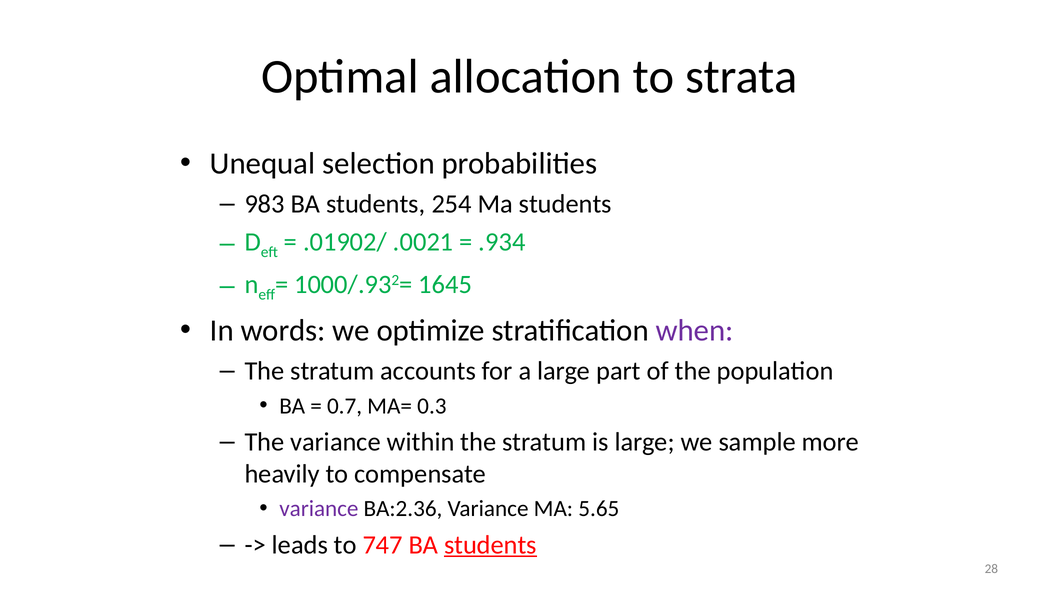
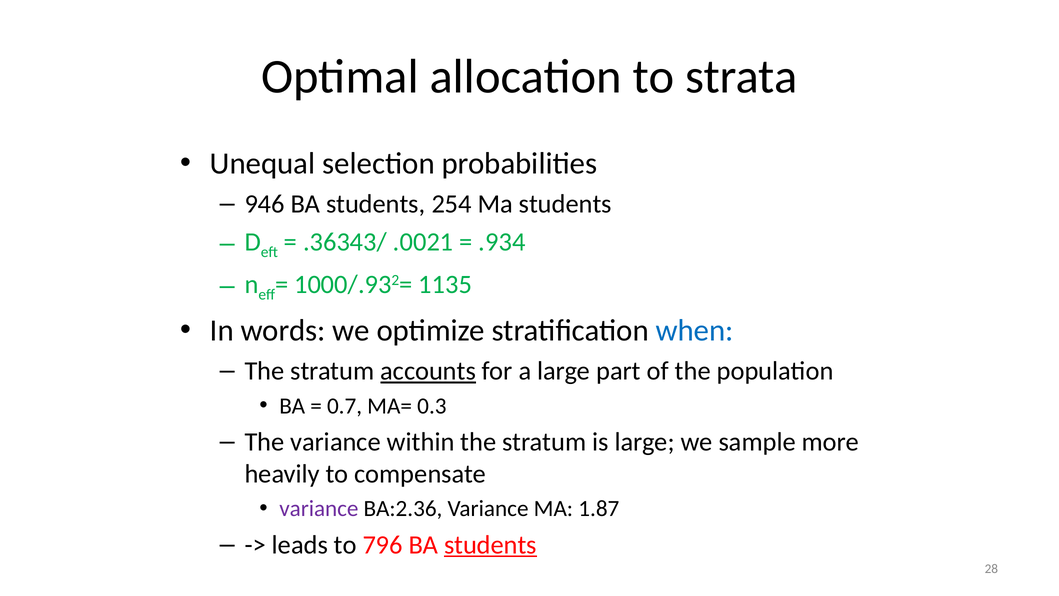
983: 983 -> 946 (265, 204)
.01902/: .01902/ -> .36343/ (345, 242)
1645: 1645 -> 1135 (445, 284)
when colour: purple -> blue (695, 331)
accounts underline: none -> present (428, 371)
5.65: 5.65 -> 1.87 (599, 509)
747: 747 -> 796 (383, 545)
